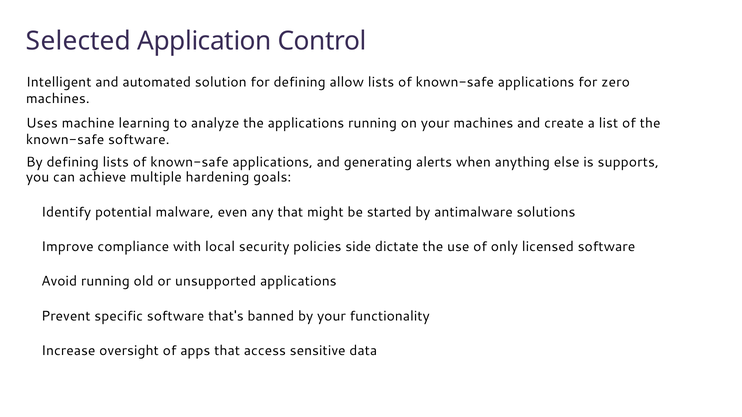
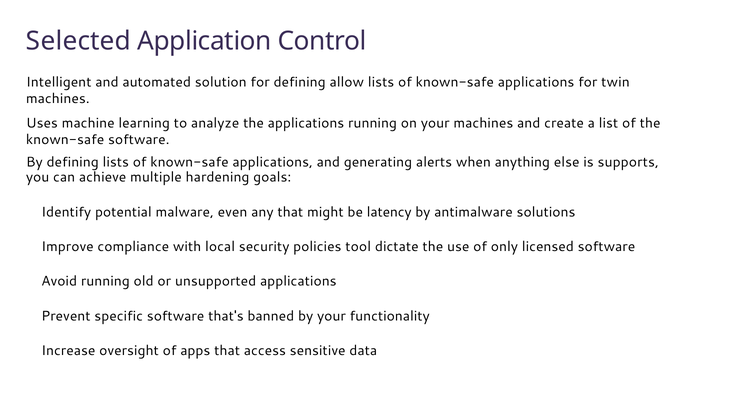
zero: zero -> twin (616, 82)
started: started -> latency (389, 212)
side: side -> tool (358, 247)
